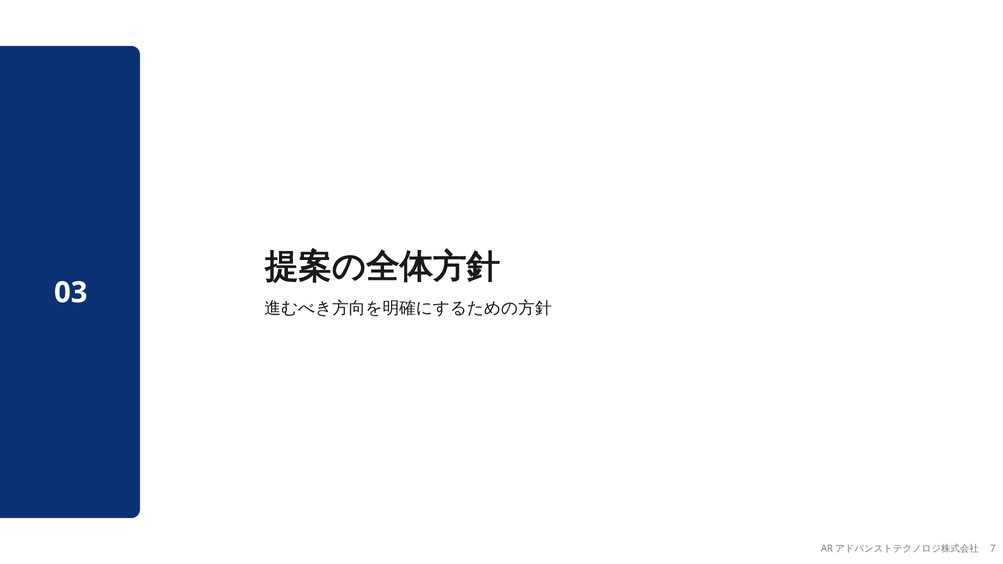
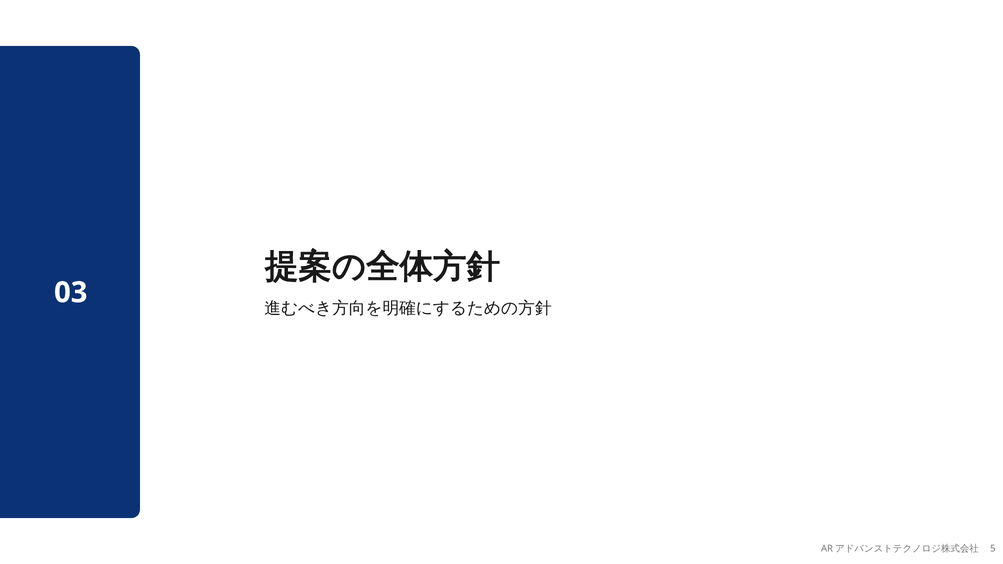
7: 7 -> 5 (993, 549)
